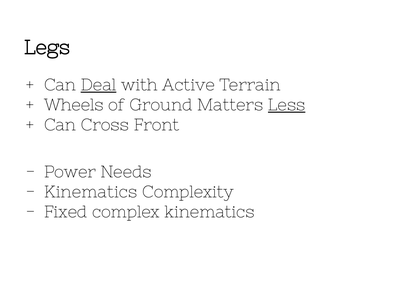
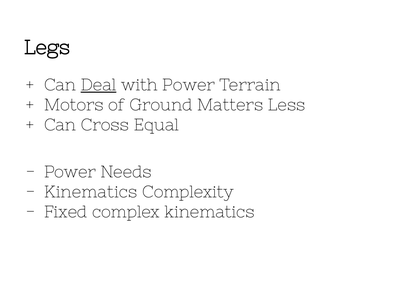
with Active: Active -> Power (189, 85)
Wheels: Wheels -> Motors (74, 105)
Less underline: present -> none (287, 105)
Front: Front -> Equal (156, 125)
